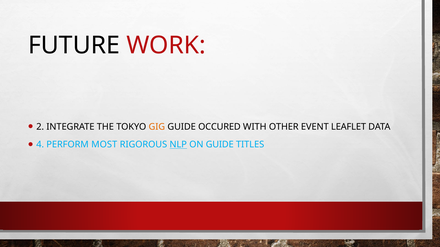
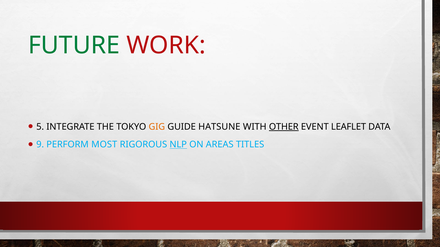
FUTURE colour: black -> green (74, 45)
2: 2 -> 5 (40, 127)
OCCURED: OCCURED -> HATSUNE (219, 127)
OTHER underline: none -> present (284, 127)
4: 4 -> 9 (40, 145)
ON GUIDE: GUIDE -> AREAS (220, 145)
